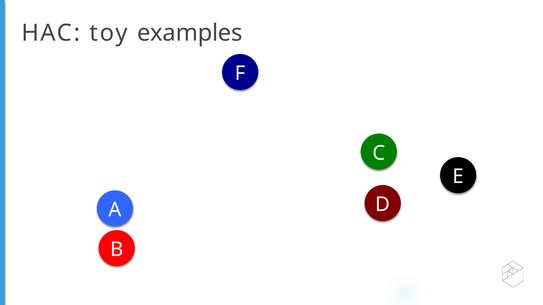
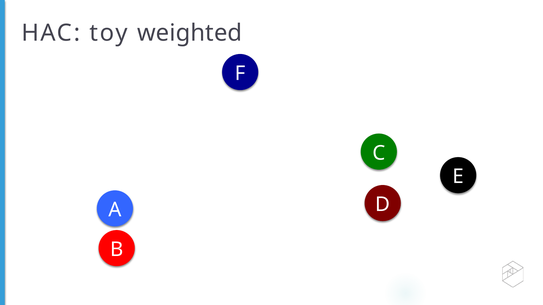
examples: examples -> weighted (190, 33)
